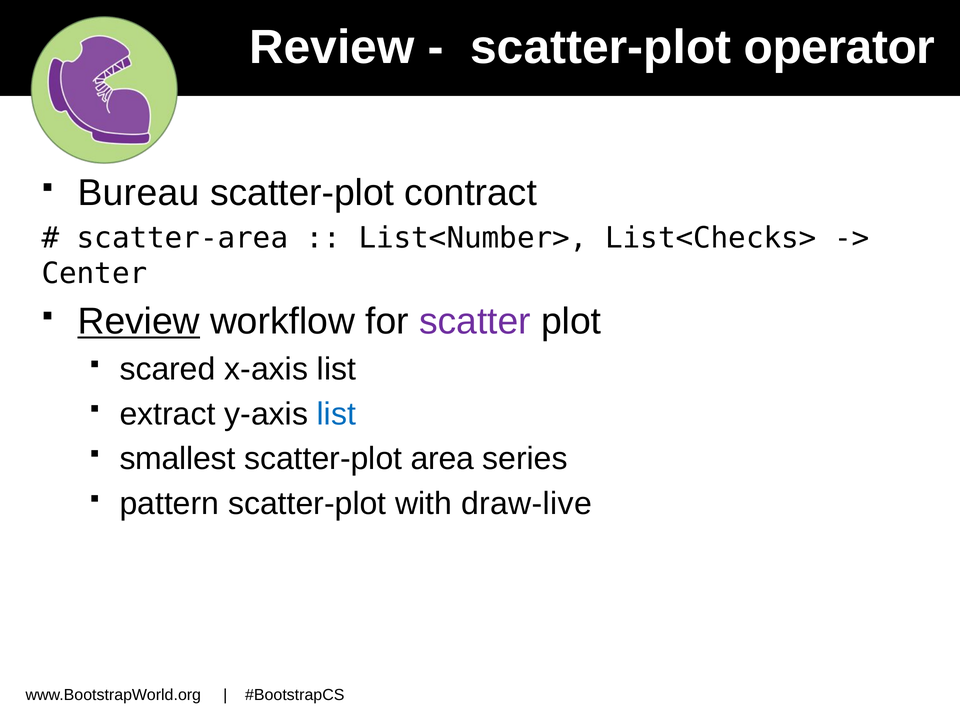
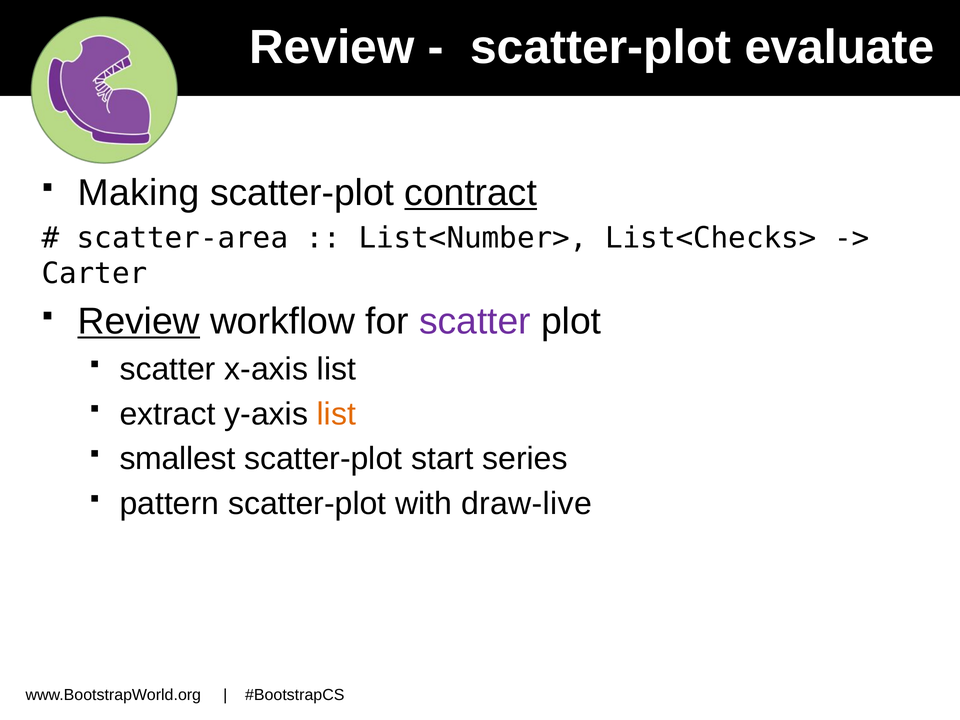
operator: operator -> evaluate (839, 47)
Bureau: Bureau -> Making (139, 193)
contract underline: none -> present (471, 193)
Center: Center -> Carter (94, 273)
scared: scared -> scatter (168, 369)
list colour: blue -> orange (336, 414)
area: area -> start (442, 459)
